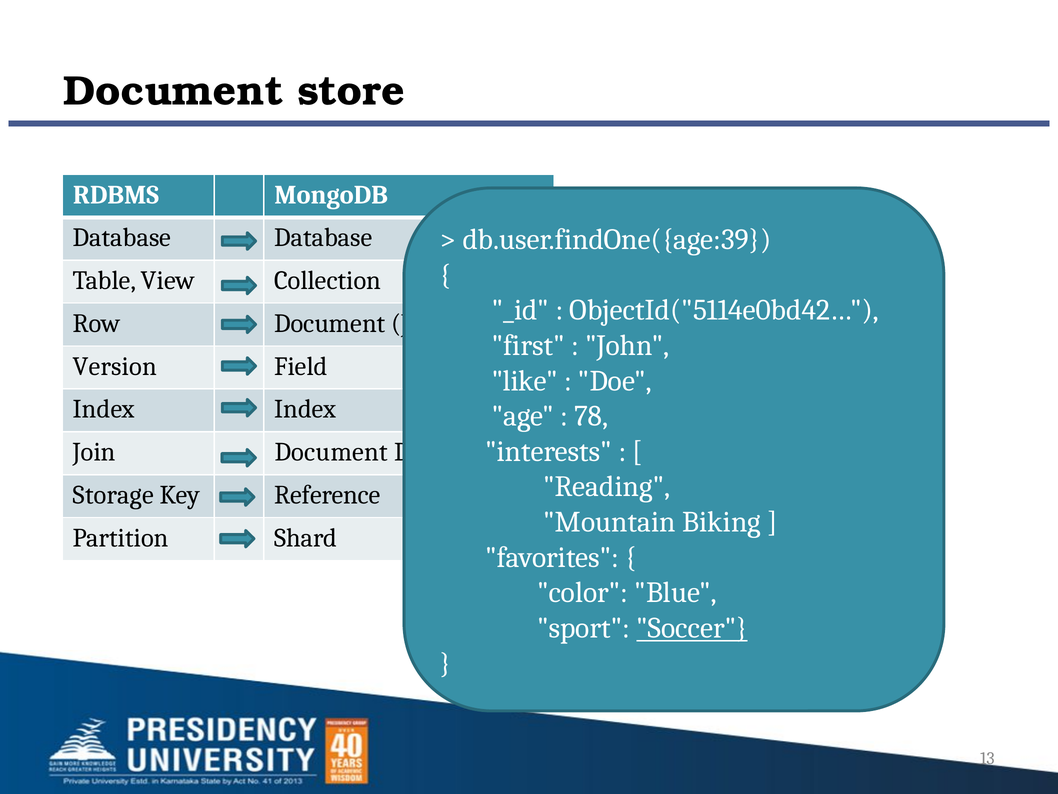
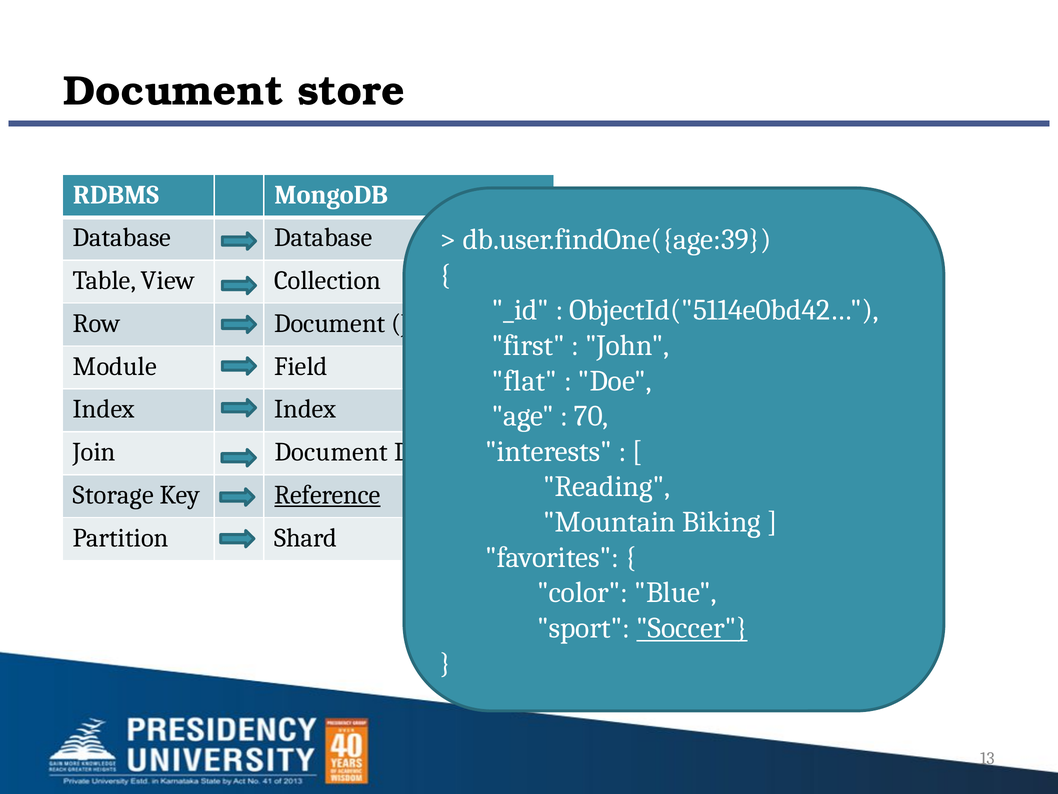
Version: Version -> Module (115, 366)
like: like -> flat (524, 381)
78: 78 -> 70 (591, 416)
Reference underline: none -> present (327, 495)
